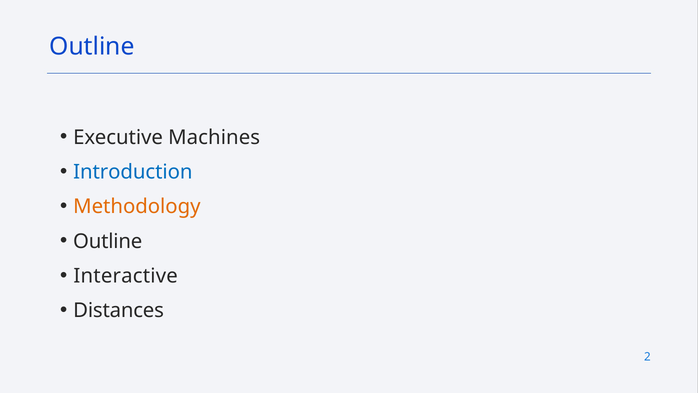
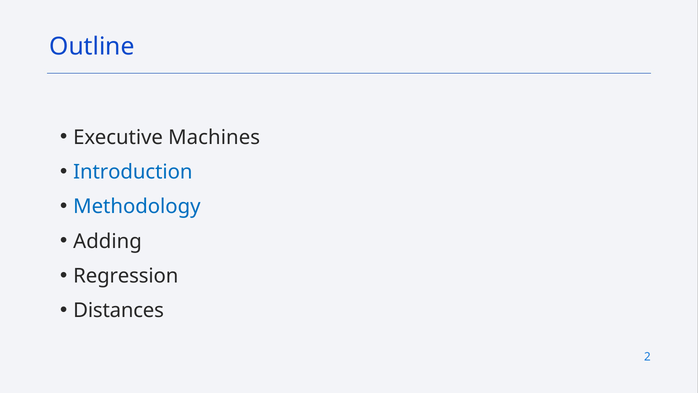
Methodology colour: orange -> blue (137, 206)
Outline: Outline -> Adding (108, 241)
Interactive: Interactive -> Regression (126, 276)
